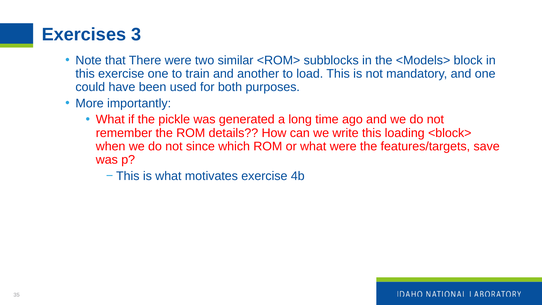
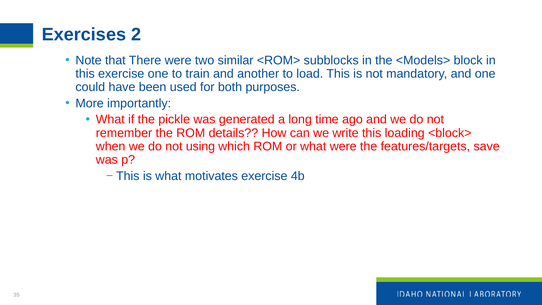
3: 3 -> 2 (136, 34)
since: since -> using (200, 146)
